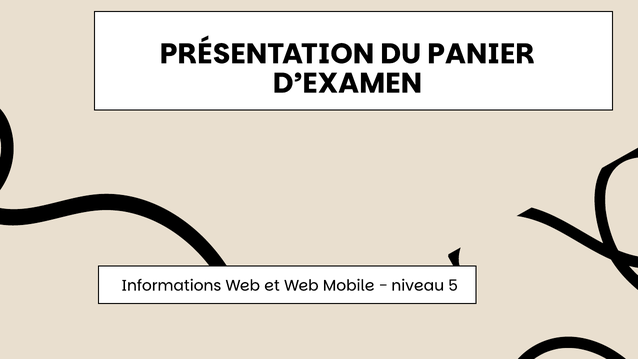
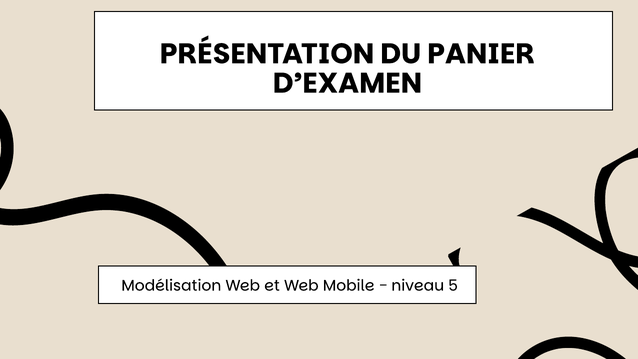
Informations: Informations -> Modélisation (171, 285)
